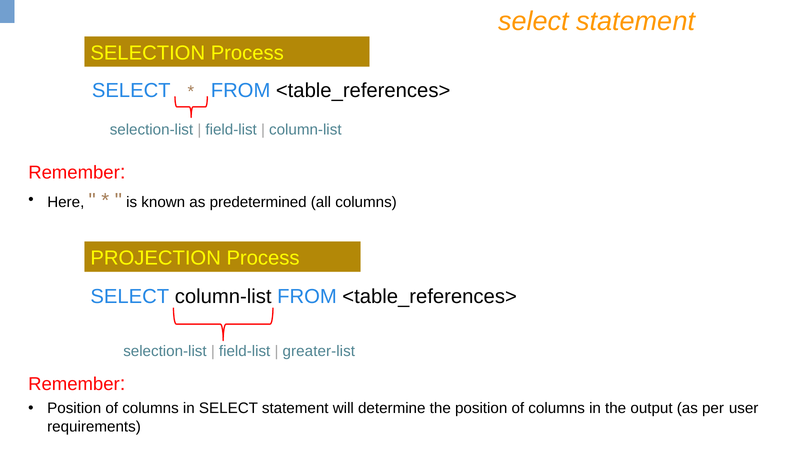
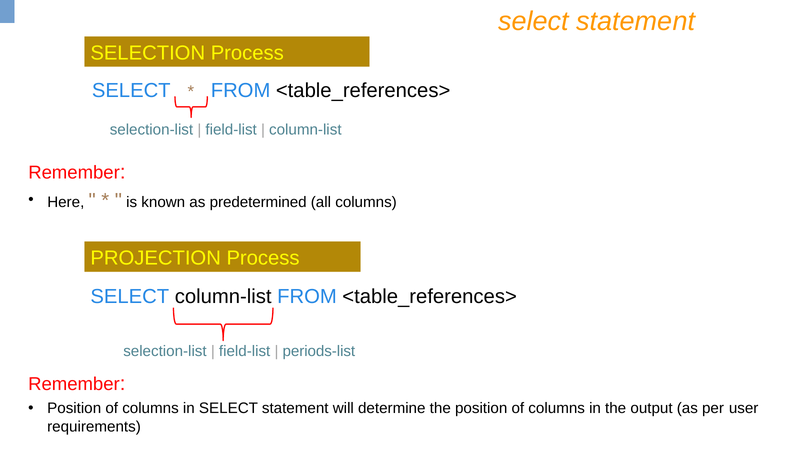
greater-list: greater-list -> periods-list (319, 351)
